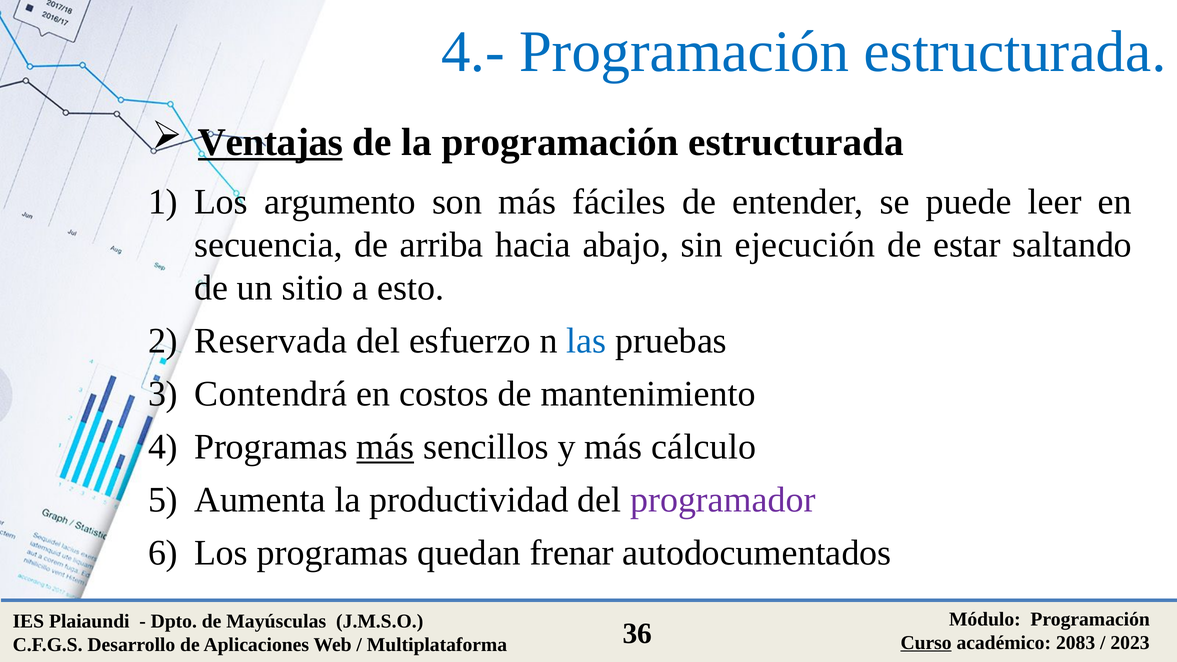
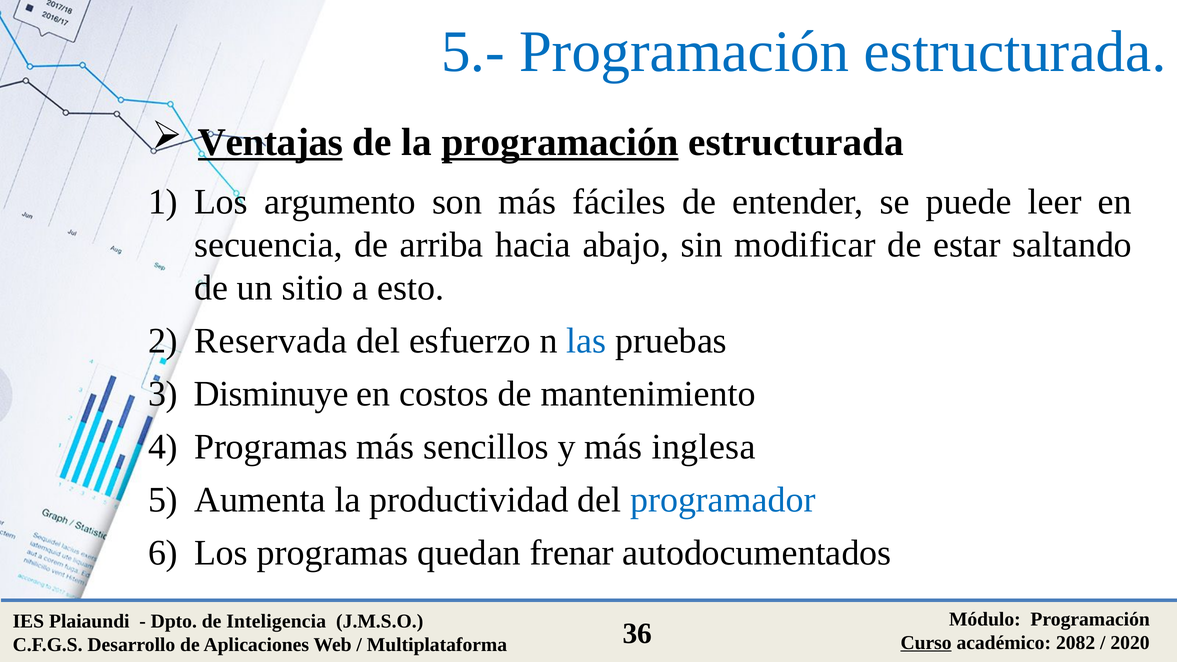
4.-: 4.- -> 5.- (473, 52)
programación underline: none -> present (560, 142)
ejecución: ejecución -> modificar (805, 245)
Contendrá: Contendrá -> Disminuye (271, 394)
más underline: present -> none (385, 447)
cálculo: cálculo -> inglesa (704, 447)
programador colour: purple -> blue (723, 500)
Mayúsculas: Mayúsculas -> Inteligencia (276, 621)
2083: 2083 -> 2082 (1076, 643)
2023: 2023 -> 2020 (1130, 643)
